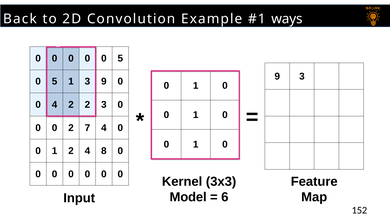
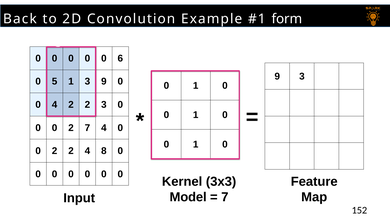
ways: ways -> form (287, 19)
5: 5 -> 6 (120, 58)
1: 1 -> 2 (55, 150)
6: 6 -> 7 (225, 197)
